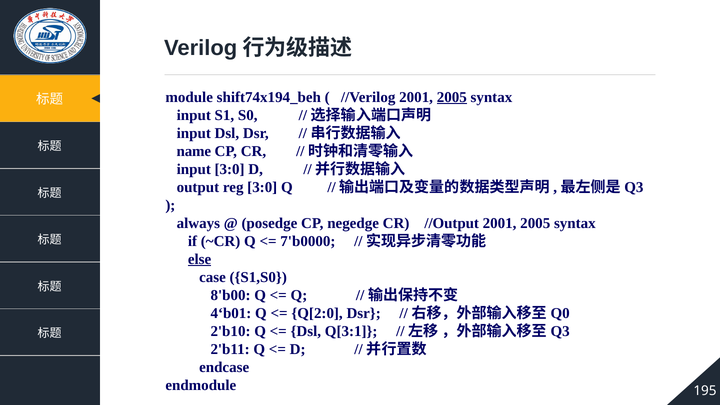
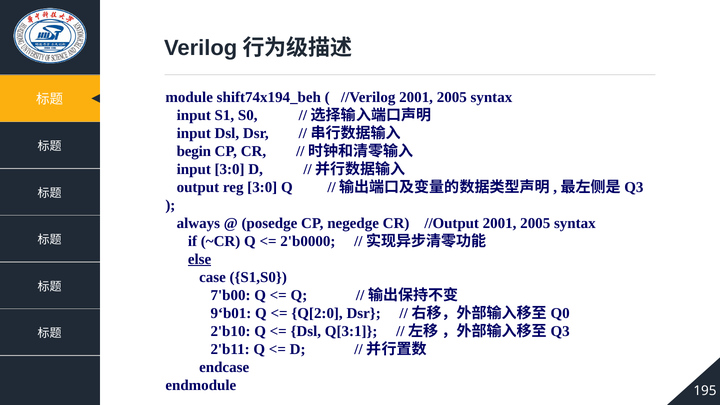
2005 underline: present -> none (452, 97)
name: name -> begin (194, 151)
7'b0000: 7'b0000 -> 2'b0000 (308, 241)
8'b00: 8'b00 -> 7'b00 (231, 295)
4‘b01: 4‘b01 -> 9‘b01 (231, 313)
